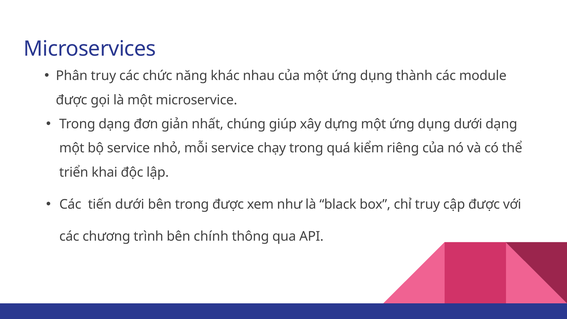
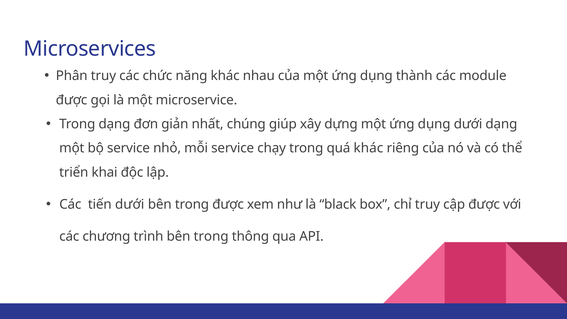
quá kiểm: kiểm -> khác (368, 148)
trình bên chính: chính -> trong (211, 237)
